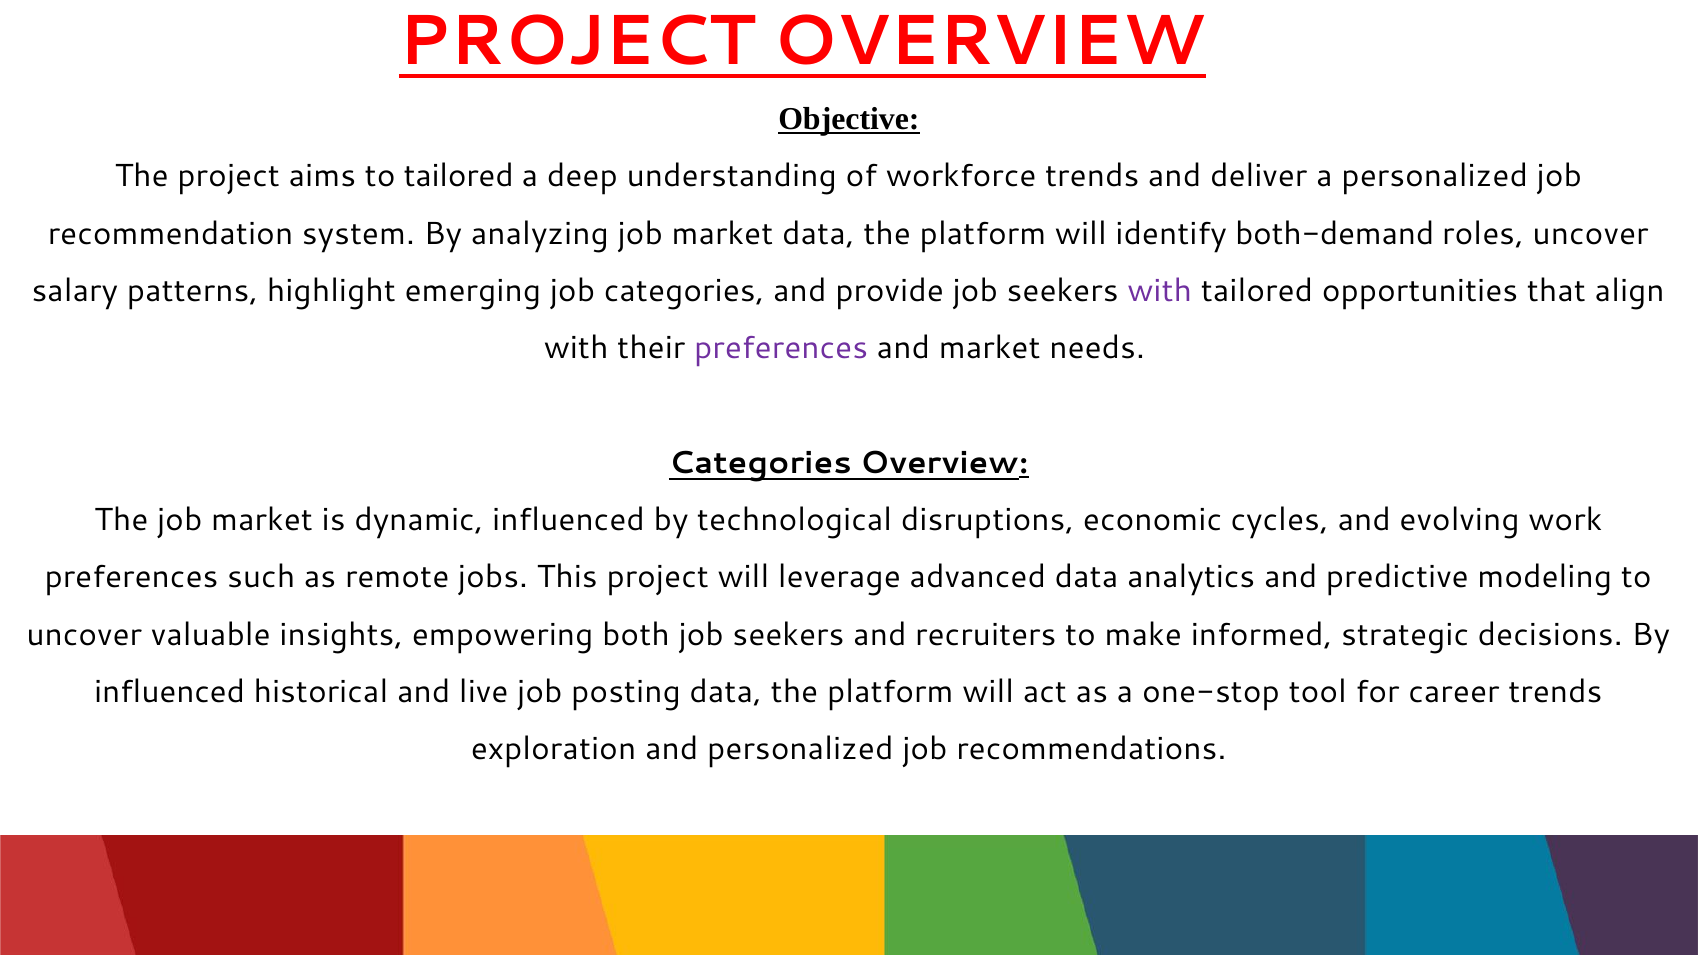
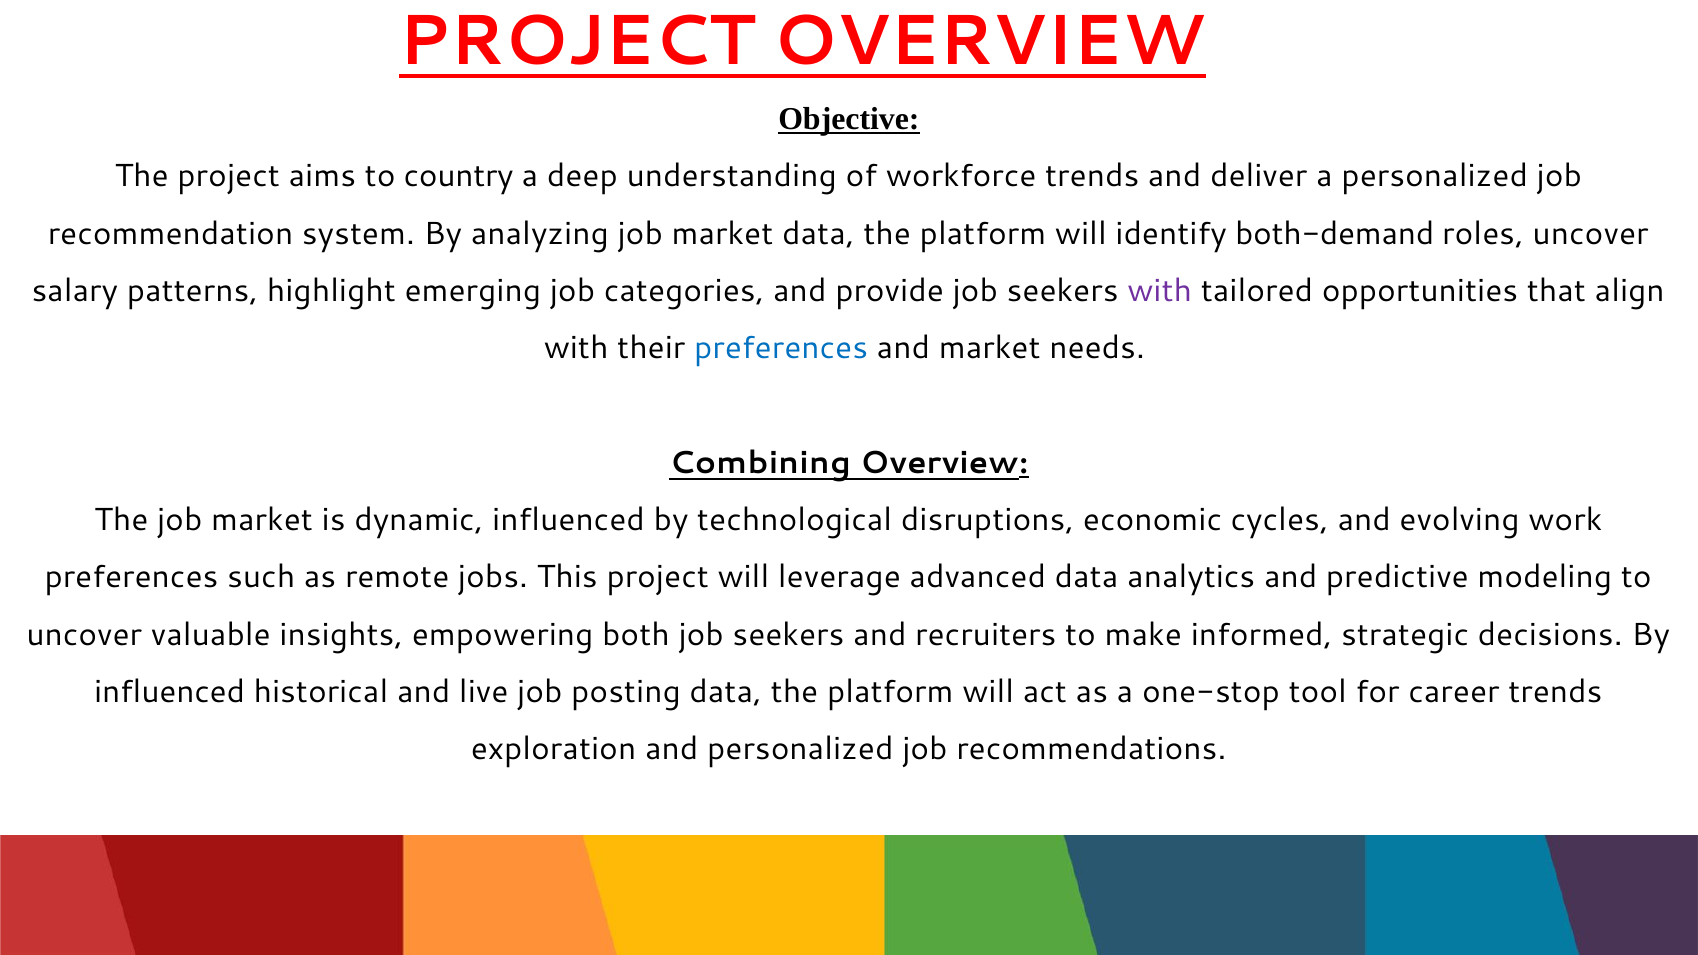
to tailored: tailored -> country (459, 176)
preferences colour: purple -> blue (781, 348)
Categories: Categories -> Combining (760, 463)
